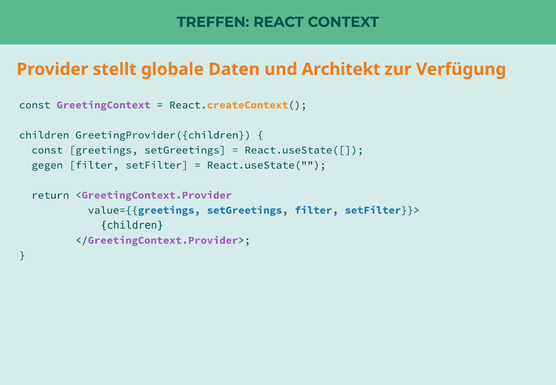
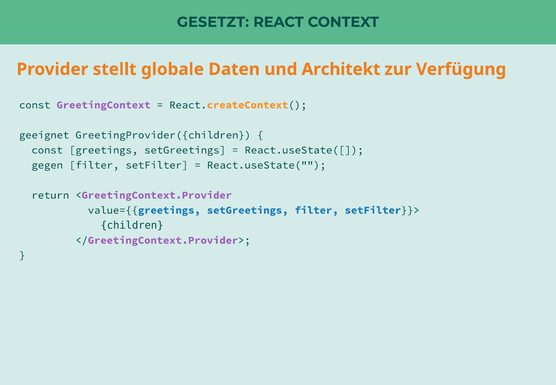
TREFFEN: TREFFEN -> GESETZT (213, 22)
children: children -> geeignet (44, 135)
